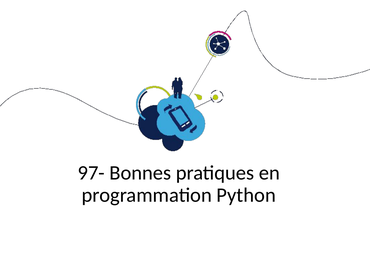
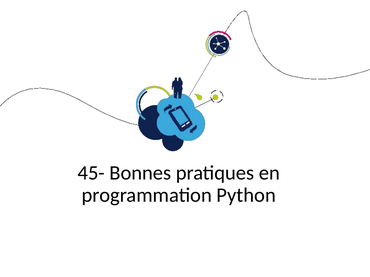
97-: 97- -> 45- (91, 173)
